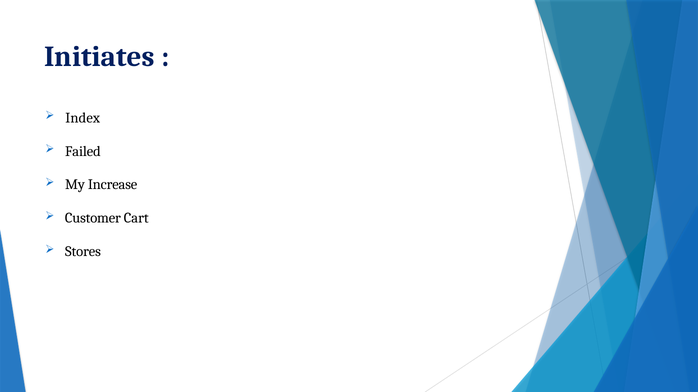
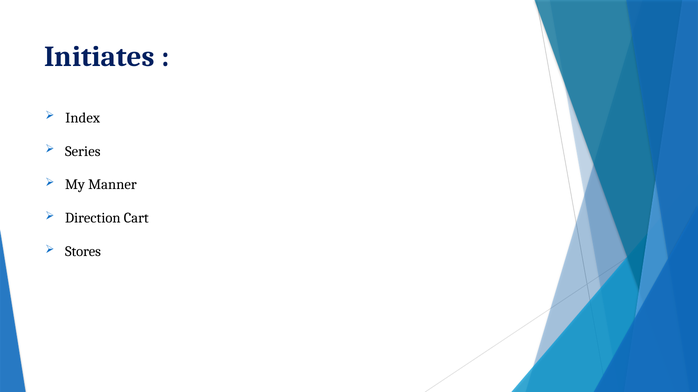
Failed: Failed -> Series (83, 151)
Increase: Increase -> Manner (112, 185)
Customer: Customer -> Direction (93, 218)
